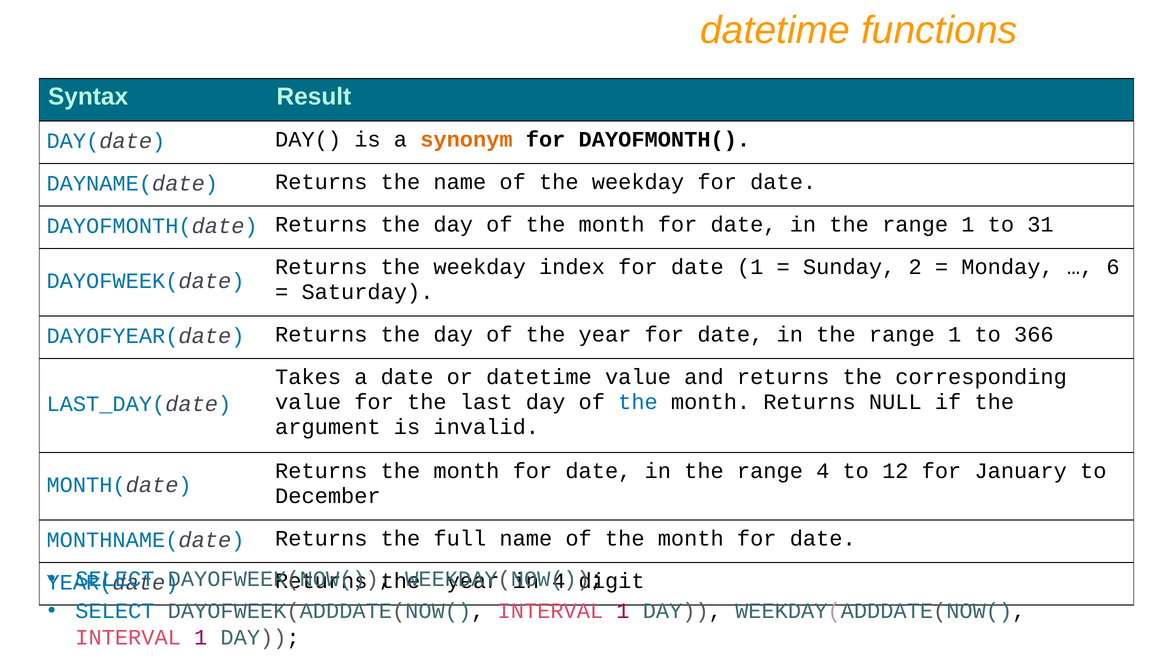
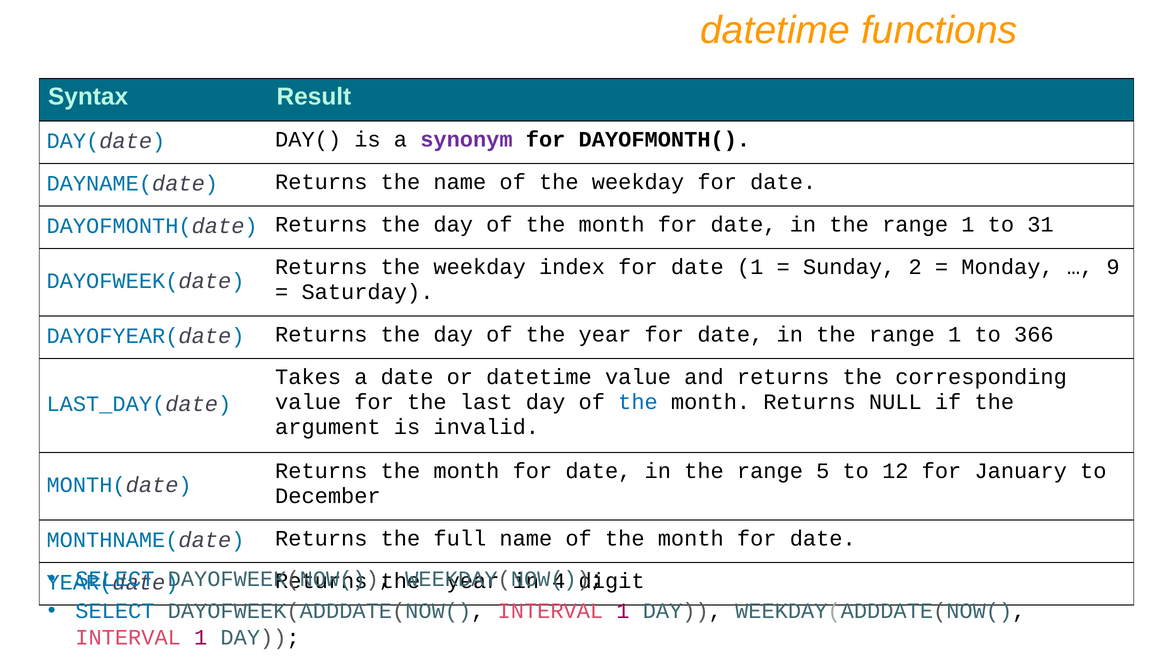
synonym colour: orange -> purple (466, 139)
6: 6 -> 9 (1113, 267)
range 4: 4 -> 5 (823, 471)
